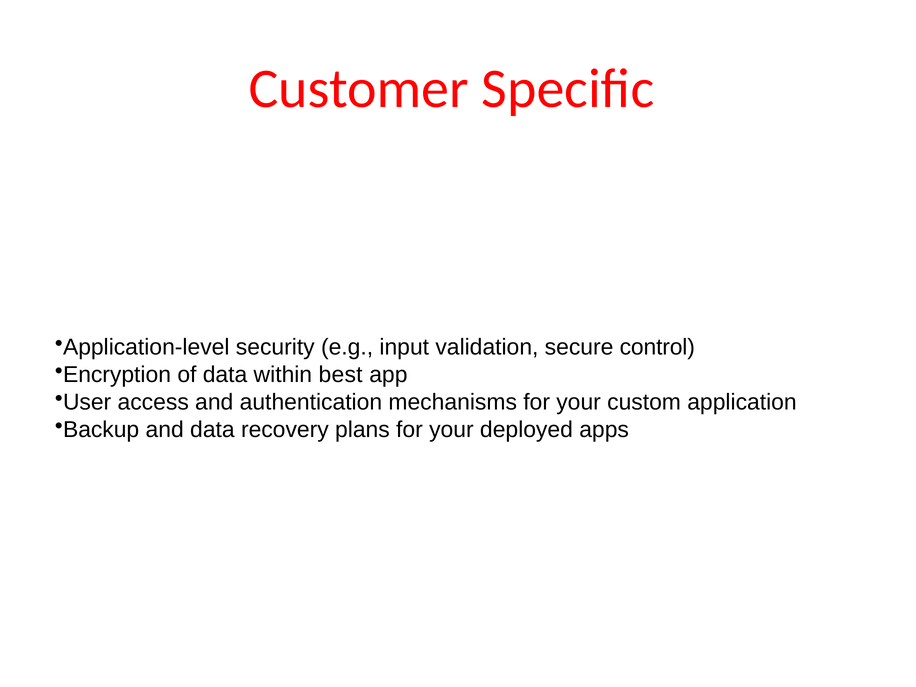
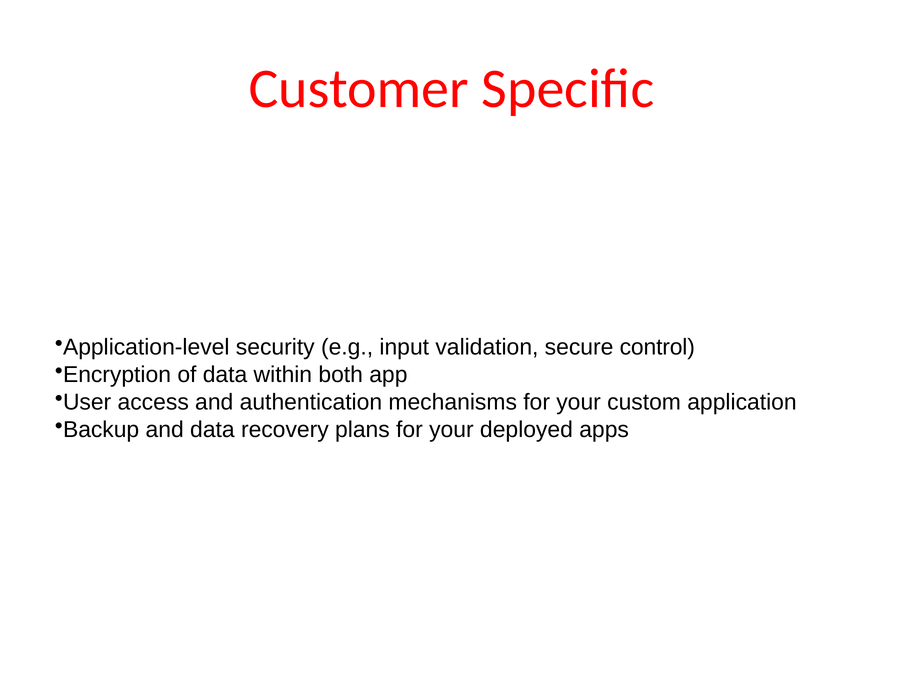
best: best -> both (341, 375)
